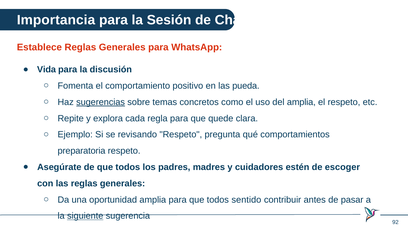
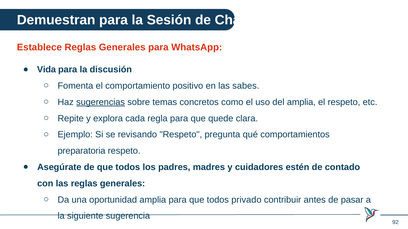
Importancia: Importancia -> Demuestran (56, 20)
pueda: pueda -> sabes (246, 86)
escoger: escoger -> contado (342, 168)
sentido: sentido -> privado (246, 200)
siguiente underline: present -> none (85, 216)
